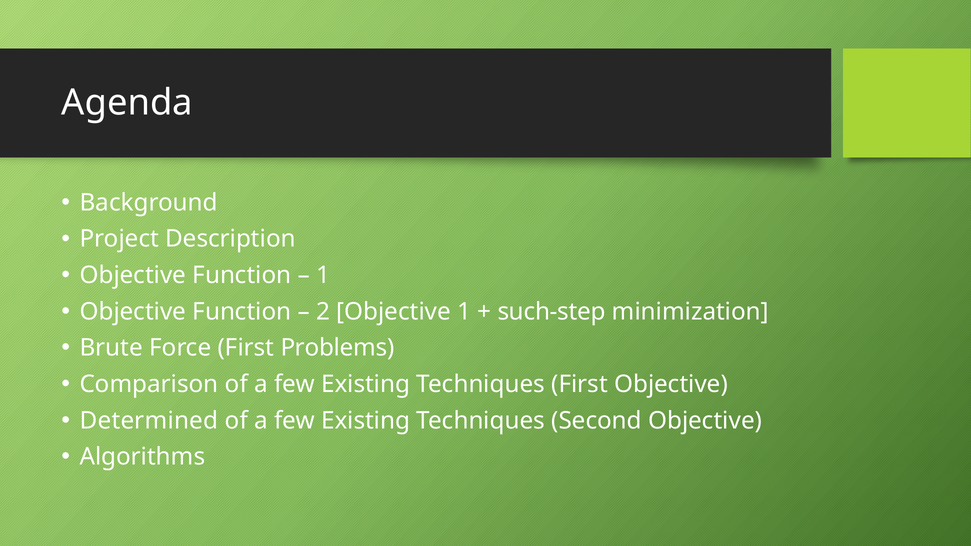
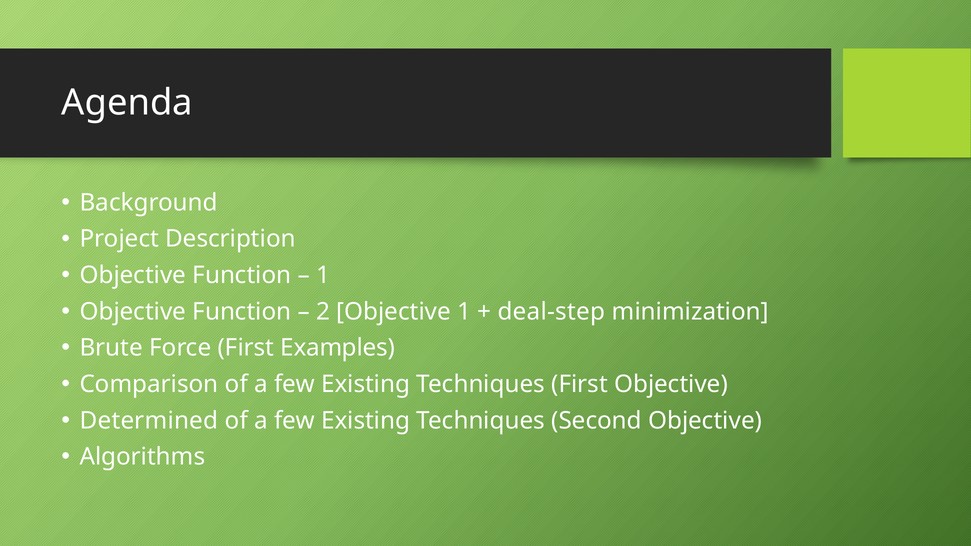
such-step: such-step -> deal-step (551, 312)
Problems: Problems -> Examples (338, 348)
